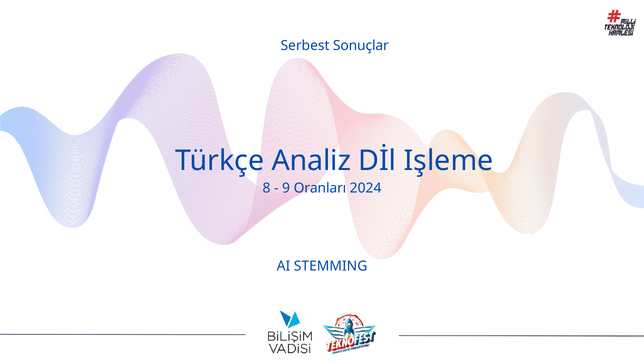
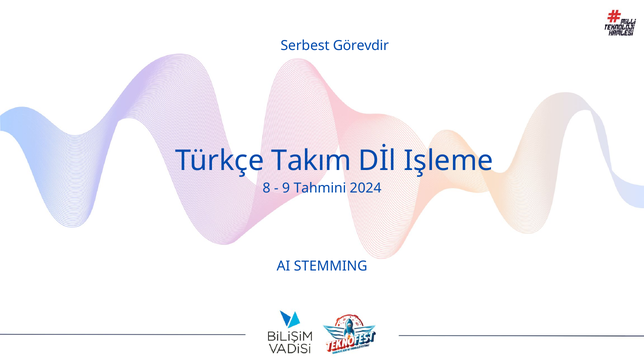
Sonuçlar: Sonuçlar -> Görevdir (361, 46)
Analiz: Analiz -> Takım (312, 161)
Oranları: Oranları -> Tahmini (320, 188)
